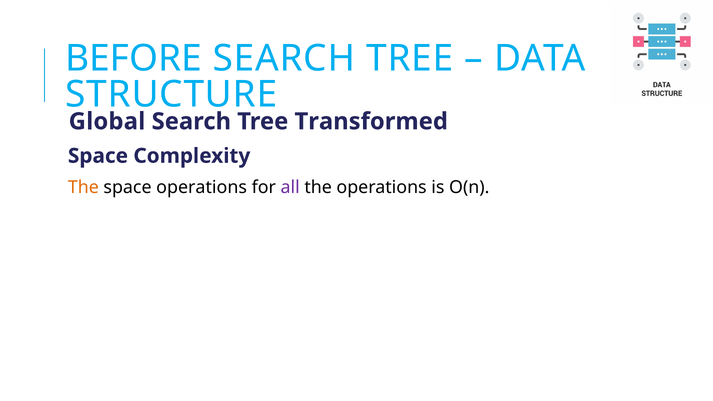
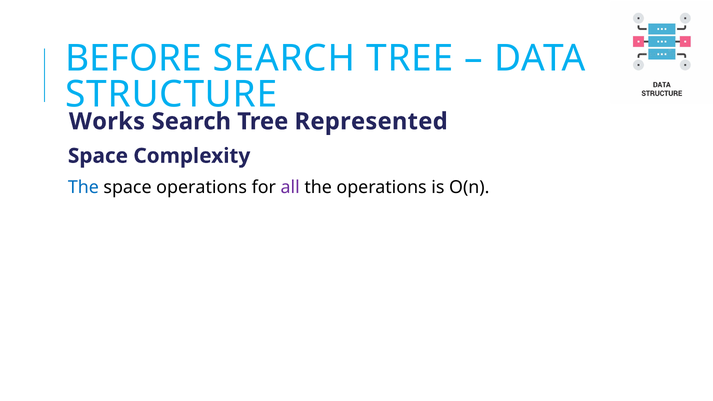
Global: Global -> Works (107, 121)
Transformed: Transformed -> Represented (371, 121)
The colour: orange -> blue (83, 187)
